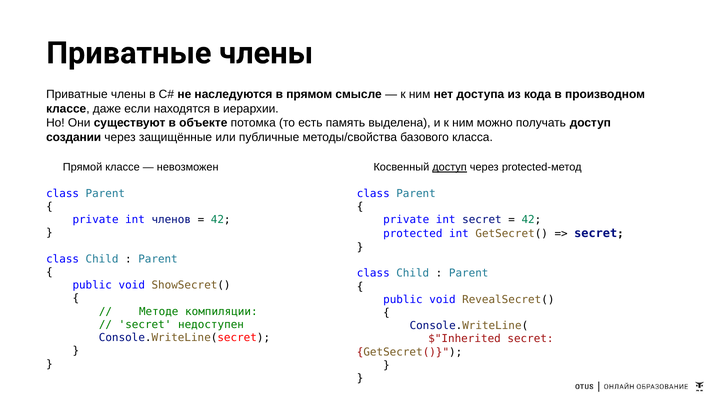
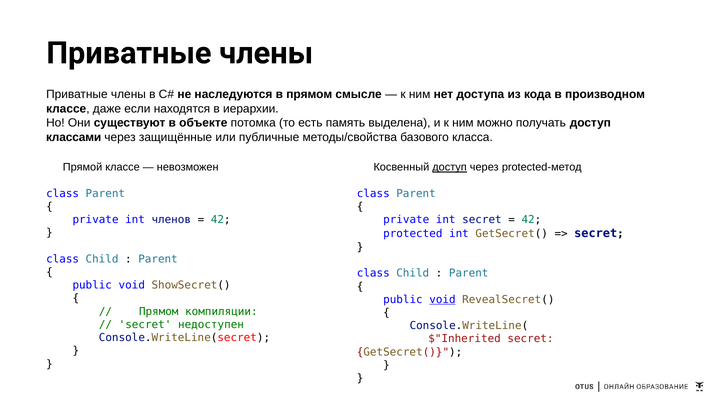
создании: создании -> классами (74, 137)
void underline: none -> present (442, 300)
Методе: Методе -> Прямом (159, 312)
